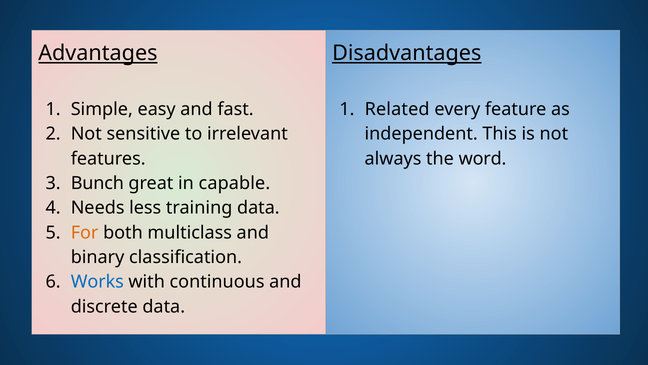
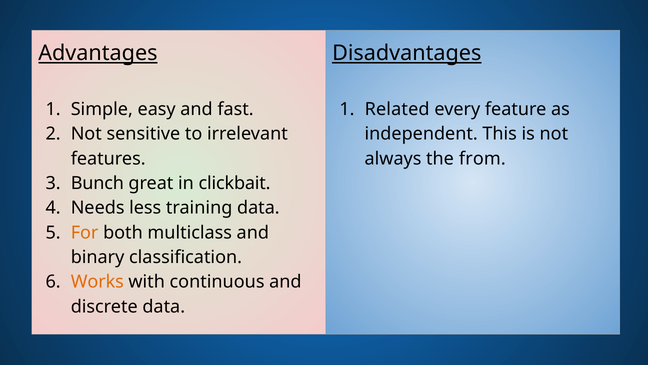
word: word -> from (482, 158)
capable: capable -> clickbait (235, 183)
Works colour: blue -> orange (97, 282)
